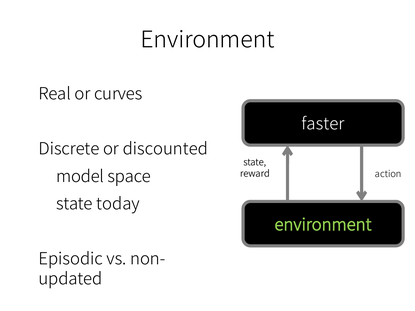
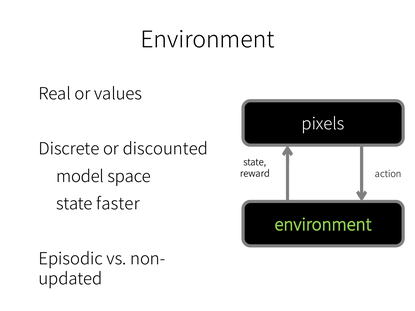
curves: curves -> values (118, 94)
faster: faster -> pixels (323, 124)
today: today -> faster (118, 204)
